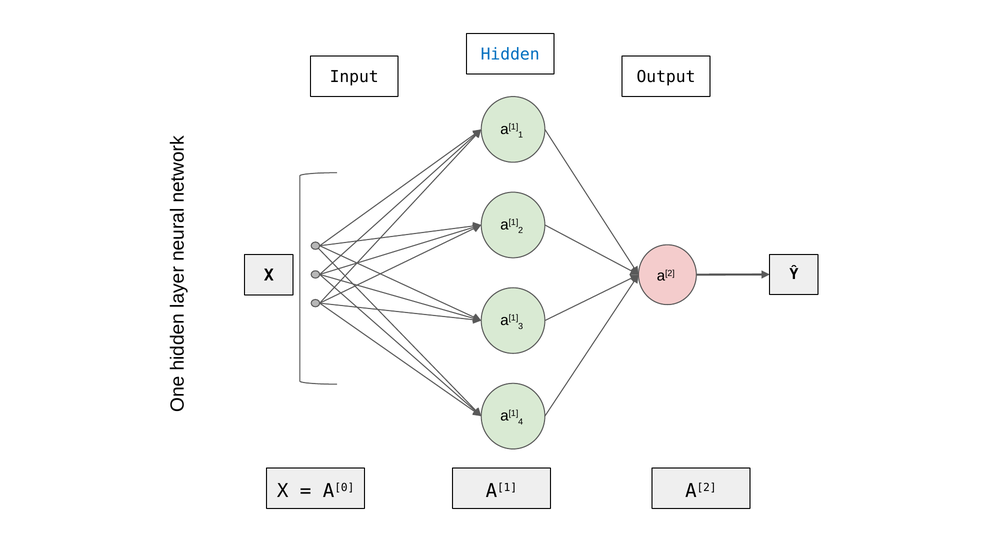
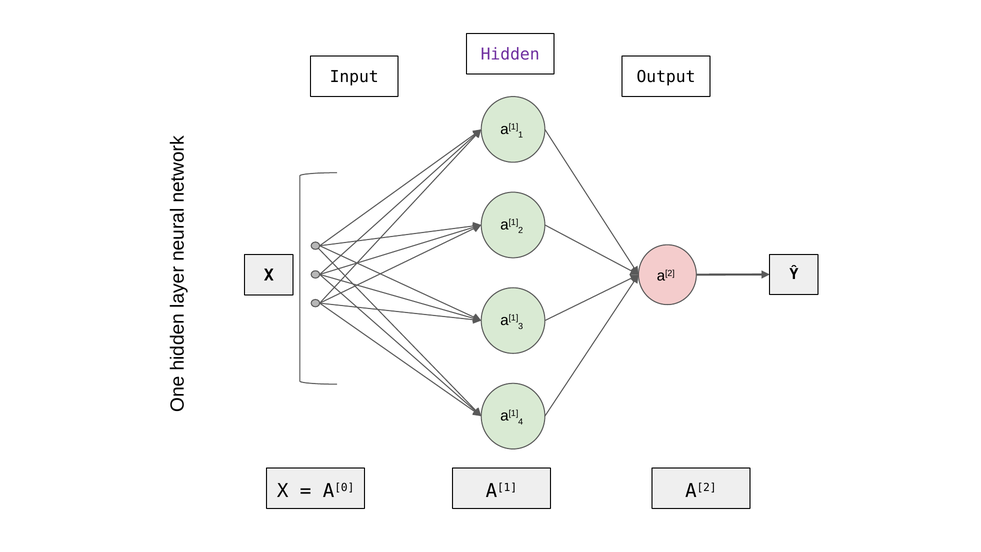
Hidden colour: blue -> purple (510, 54)
